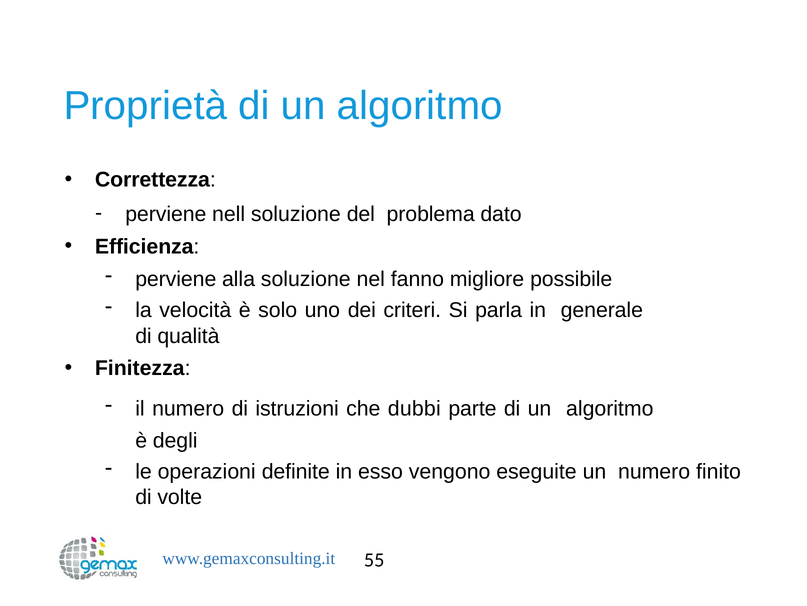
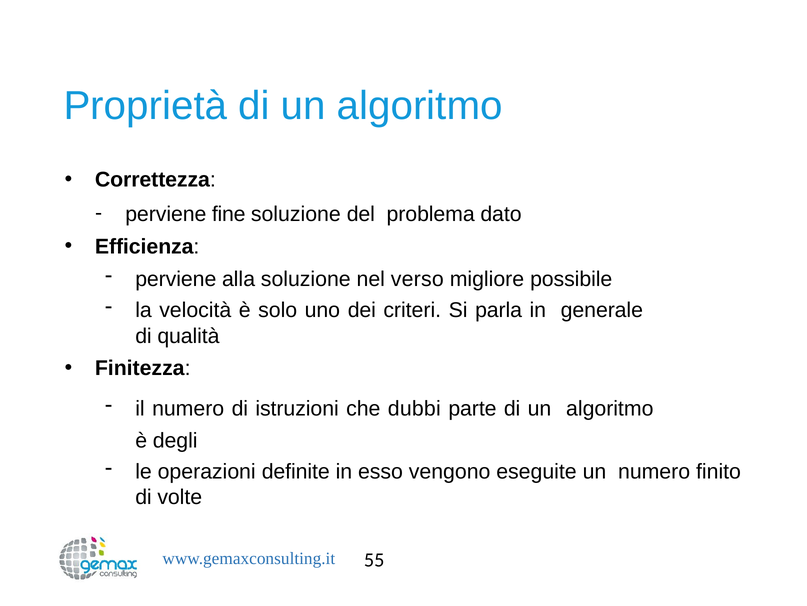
nell: nell -> fine (229, 214)
fanno: fanno -> verso (417, 279)
